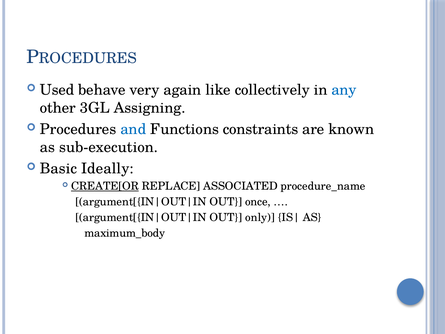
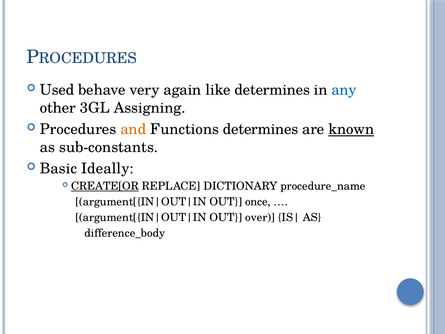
like collectively: collectively -> determines (272, 90)
and colour: blue -> orange (133, 129)
Functions constraints: constraints -> determines (261, 129)
known underline: none -> present (351, 129)
sub-execution: sub-execution -> sub-constants (109, 147)
ASSOCIATED: ASSOCIATED -> DICTIONARY (240, 186)
only: only -> over (260, 217)
maximum_body: maximum_body -> difference_body (125, 233)
